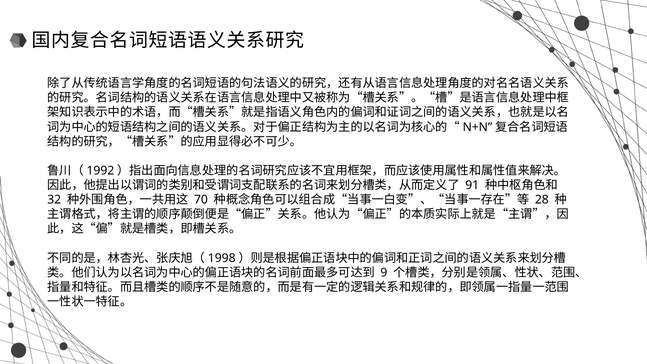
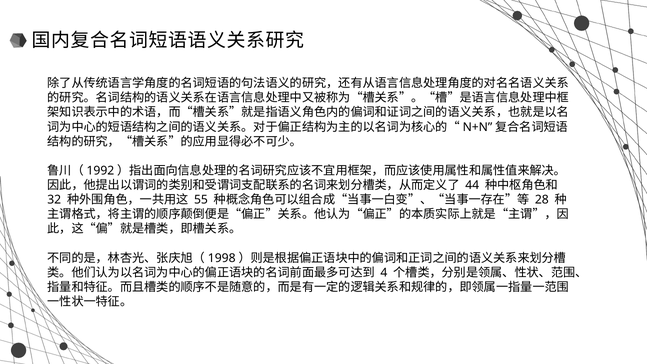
91: 91 -> 44 (472, 185)
70: 70 -> 55 (201, 200)
9: 9 -> 4 (384, 273)
